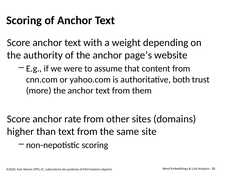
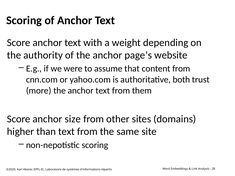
rate: rate -> size (73, 119)
